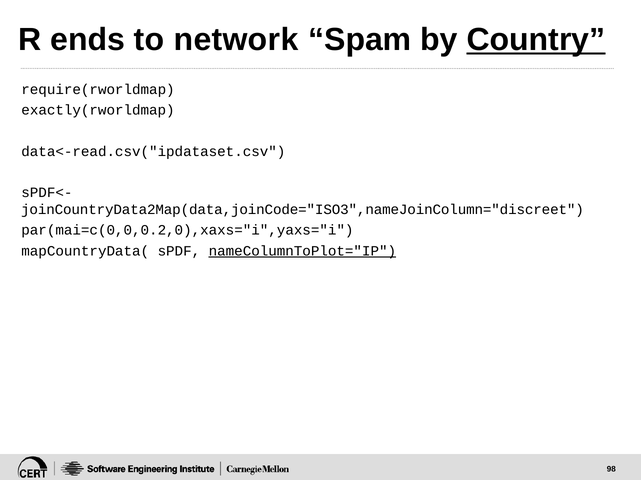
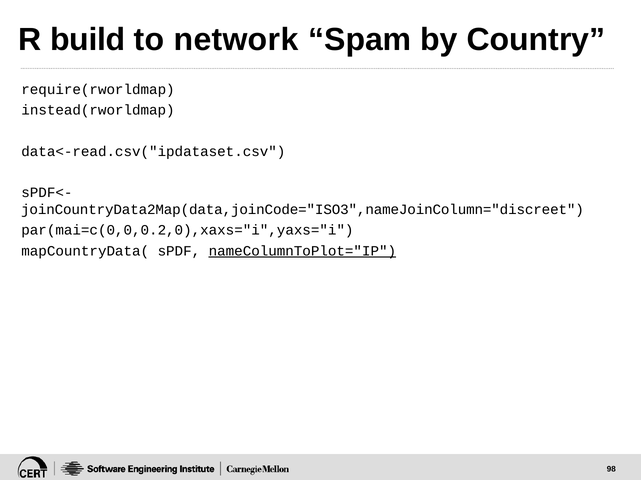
ends: ends -> build (88, 40)
Country underline: present -> none (536, 40)
exactly(rworldmap: exactly(rworldmap -> instead(rworldmap (98, 110)
